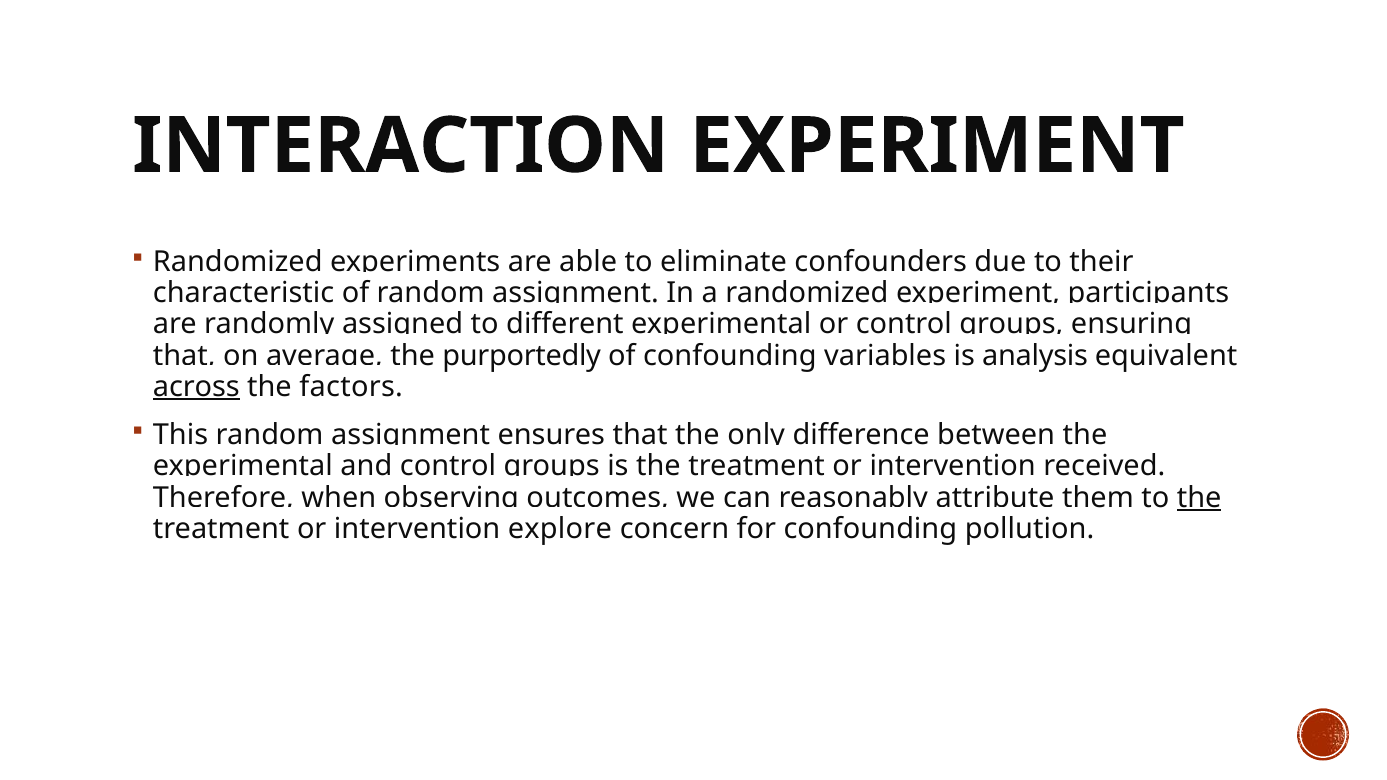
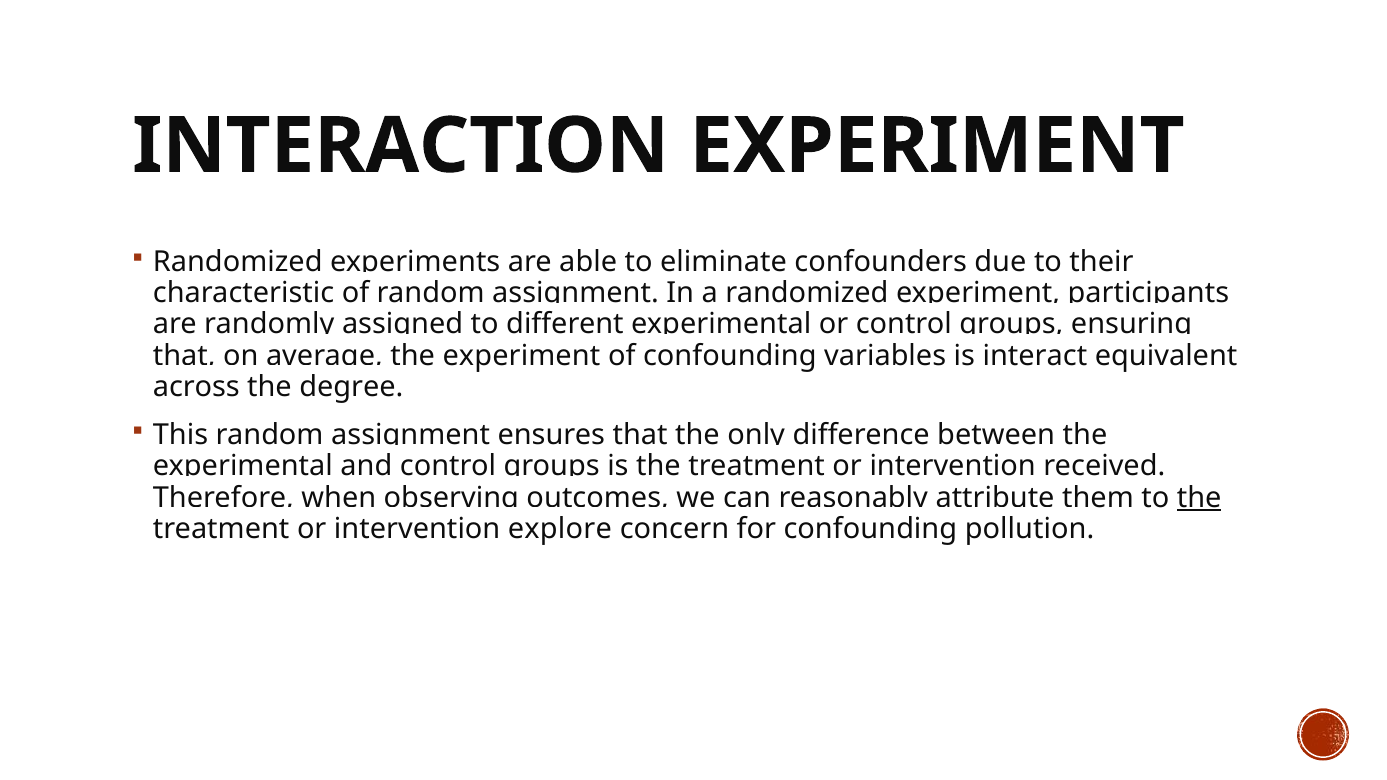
purportedly: purportedly -> experiment (521, 356)
analysis: analysis -> interact (1035, 356)
across underline: present -> none (196, 387)
factors: factors -> degree (351, 387)
